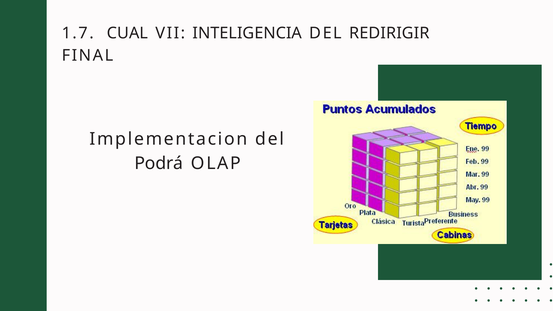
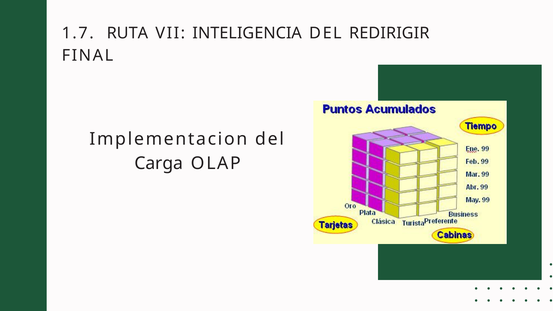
CUAL: CUAL -> RUTA (127, 33)
Podrá: Podrá -> Carga (159, 164)
